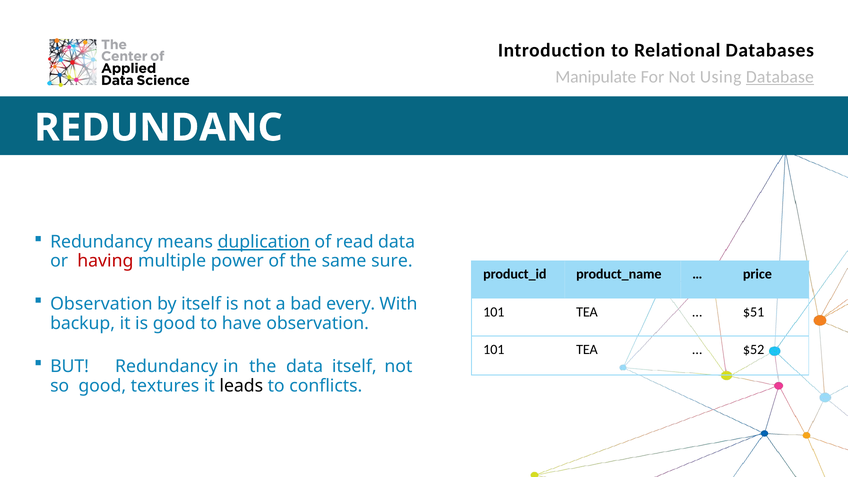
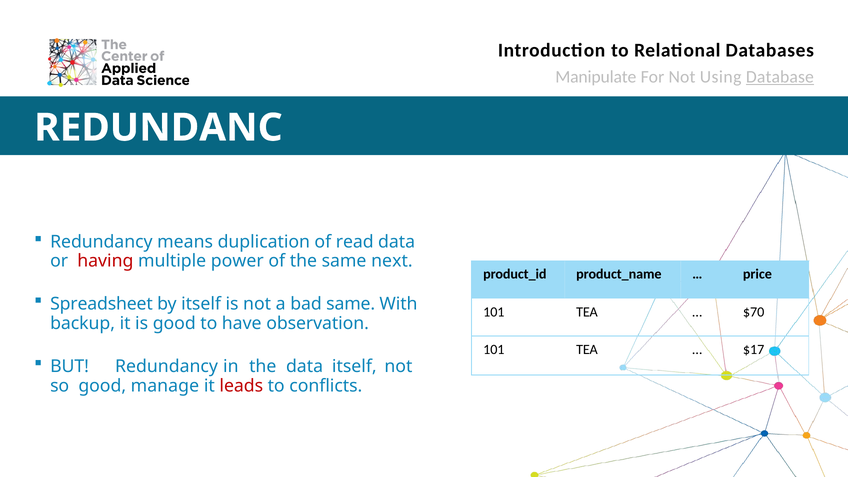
duplication underline: present -> none (264, 242)
sure: sure -> next (392, 261)
Observation: Observation -> Spreadsheet (101, 304)
bad every: every -> same (351, 304)
$51: $51 -> $70 (754, 312)
$52: $52 -> $17 (754, 350)
textures: textures -> manage (165, 386)
leads colour: black -> red (241, 386)
